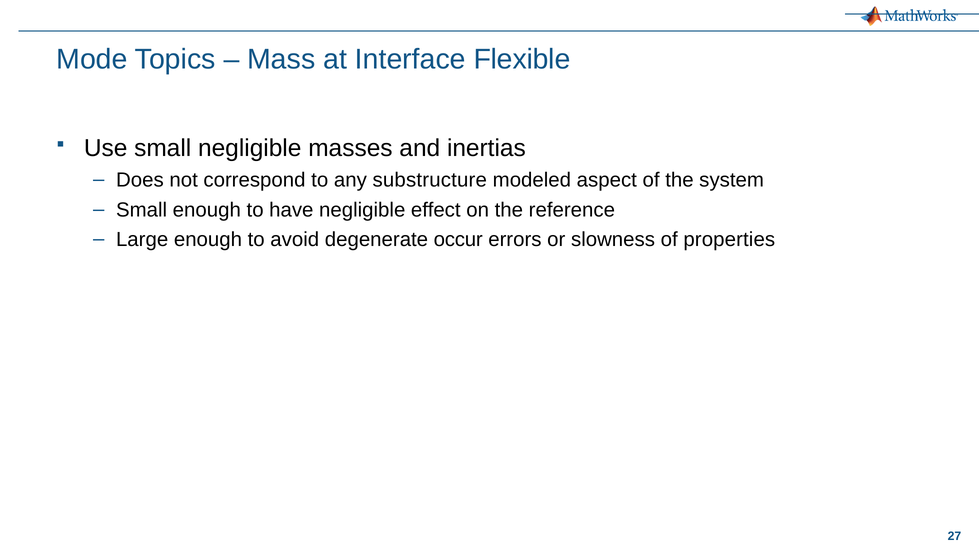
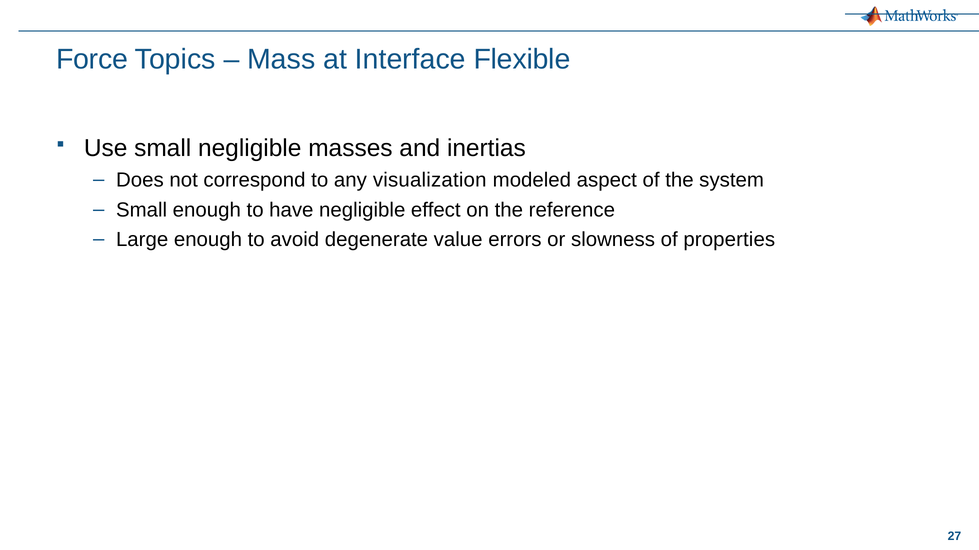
Mode: Mode -> Force (92, 60)
substructure: substructure -> visualization (430, 180)
occur: occur -> value (458, 240)
